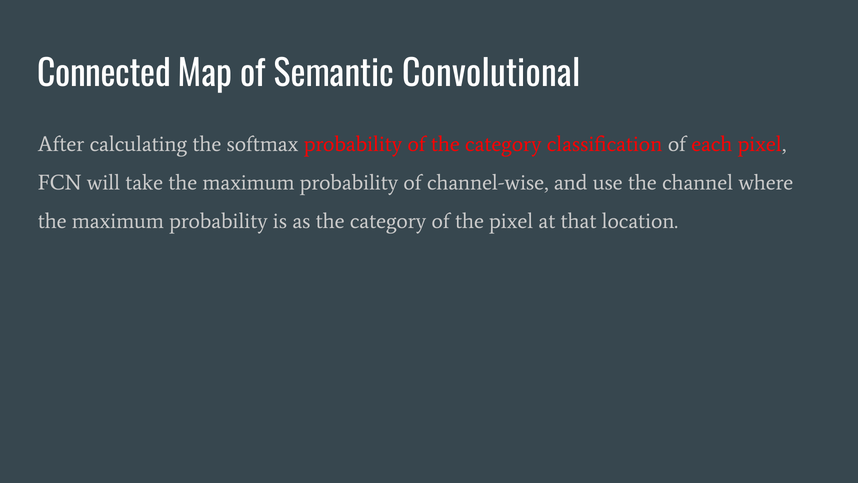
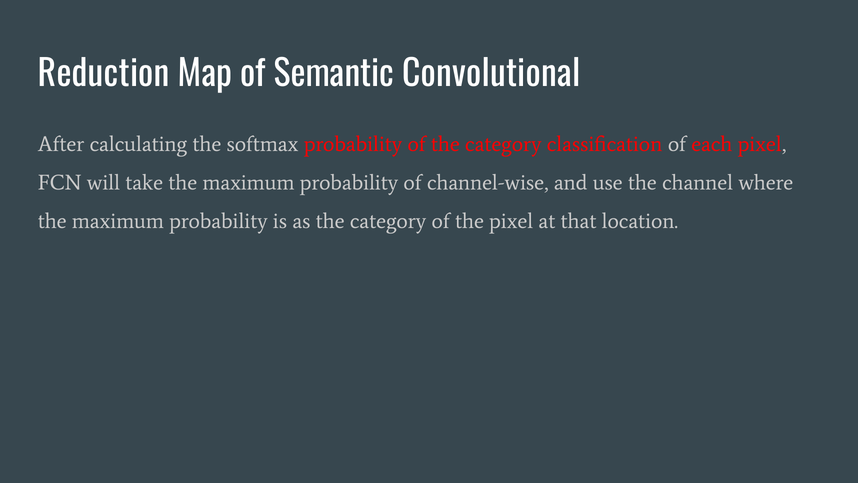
Connected: Connected -> Reduction (104, 74)
